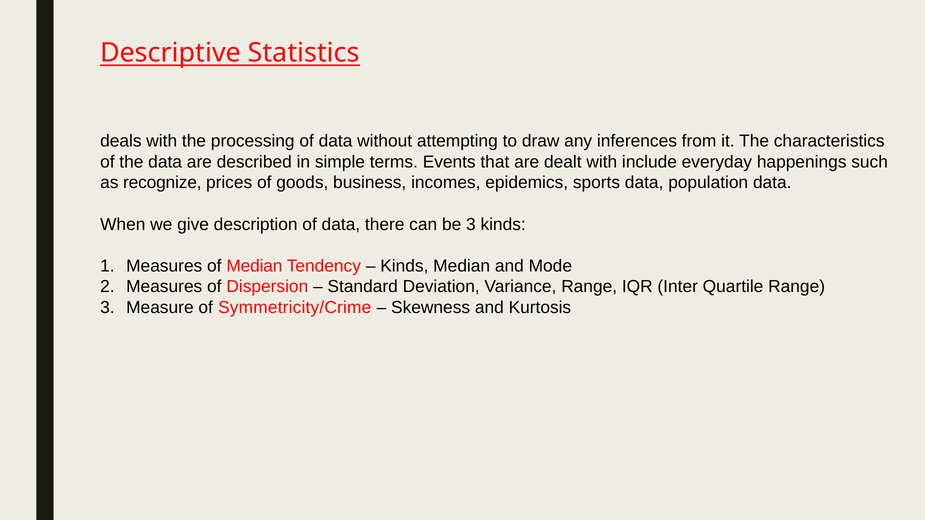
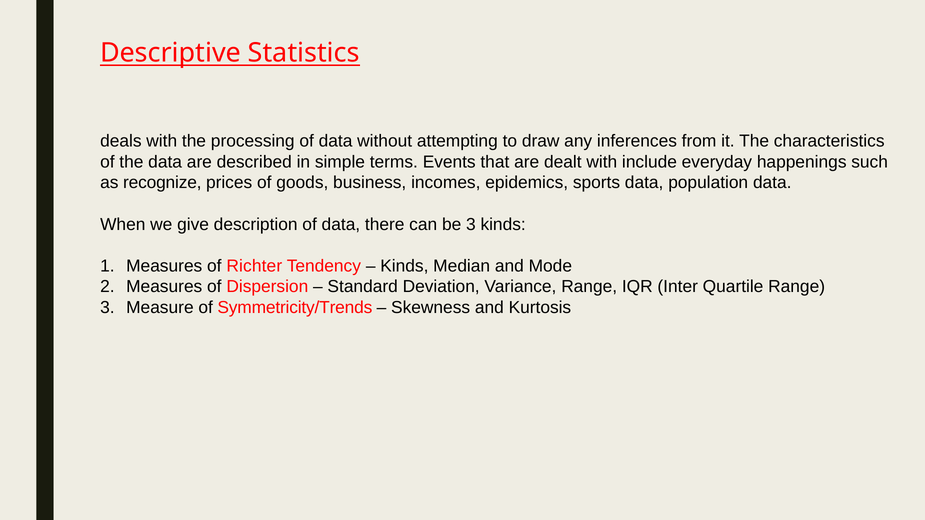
of Median: Median -> Richter (254, 266)
Symmetricity/Crime: Symmetricity/Crime -> Symmetricity/Trends (295, 308)
